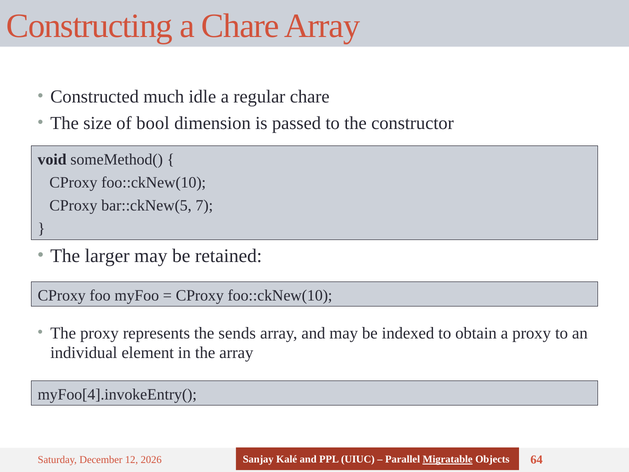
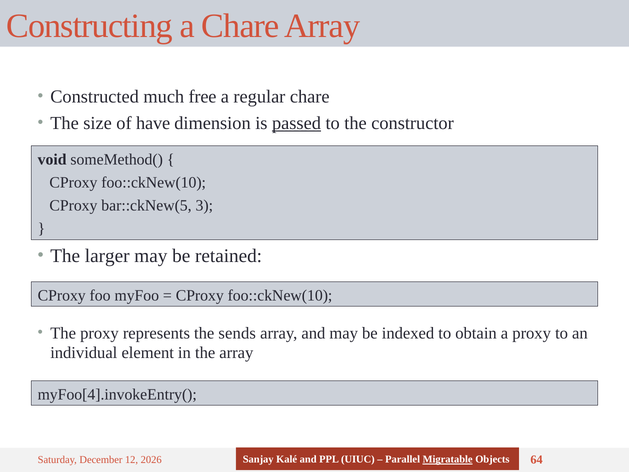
idle: idle -> free (202, 97)
bool: bool -> have (153, 123)
passed underline: none -> present (296, 123)
7: 7 -> 3 (204, 206)
